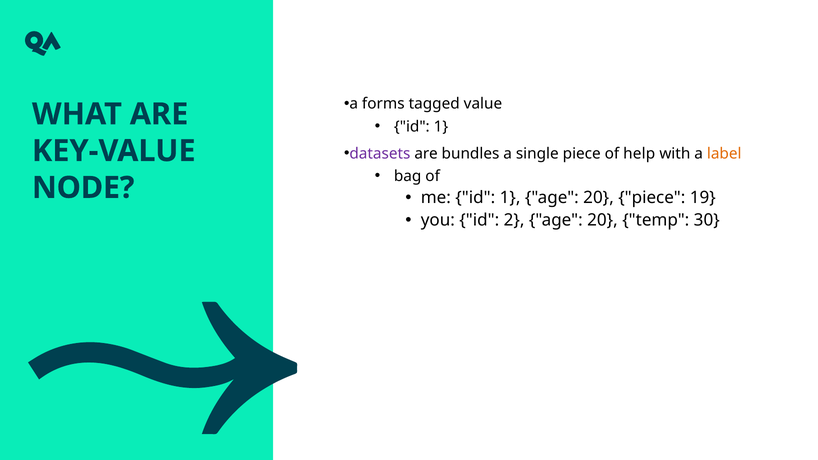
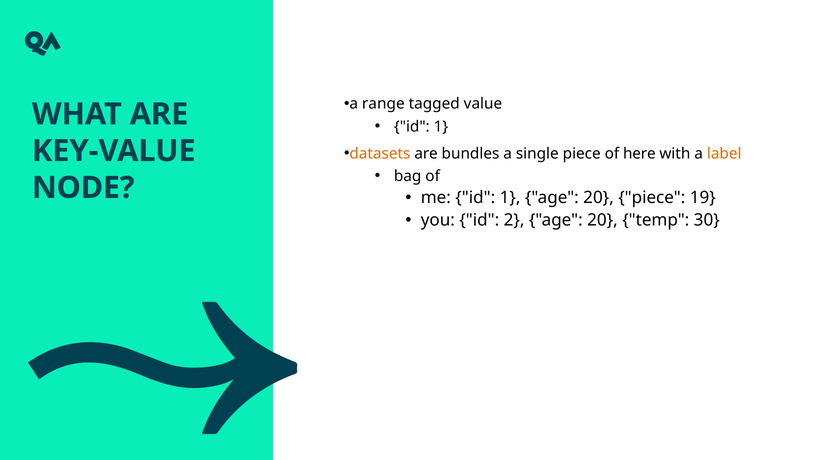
forms: forms -> range (383, 104)
datasets colour: purple -> orange (380, 154)
help: help -> here (639, 154)
